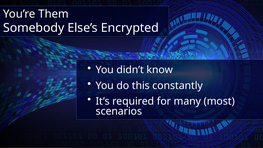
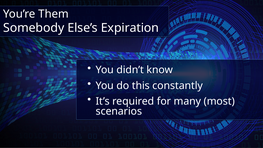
Encrypted: Encrypted -> Expiration (130, 28)
